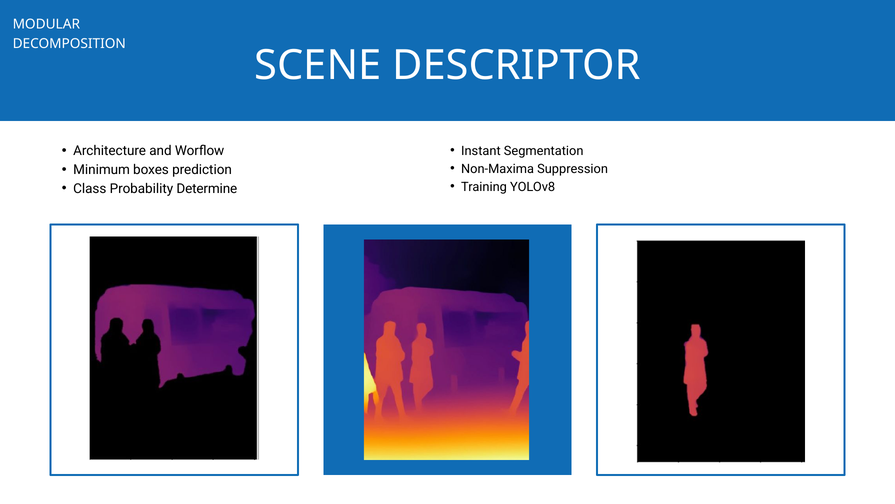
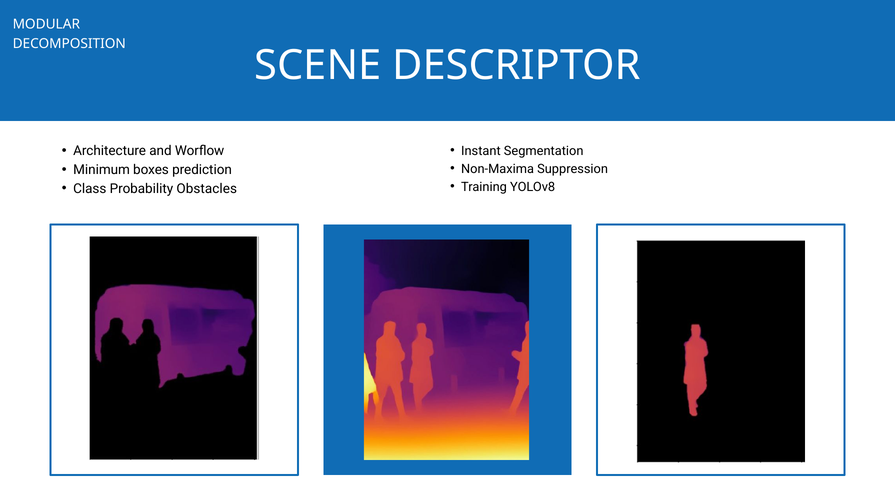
Determine: Determine -> Obstacles (207, 188)
